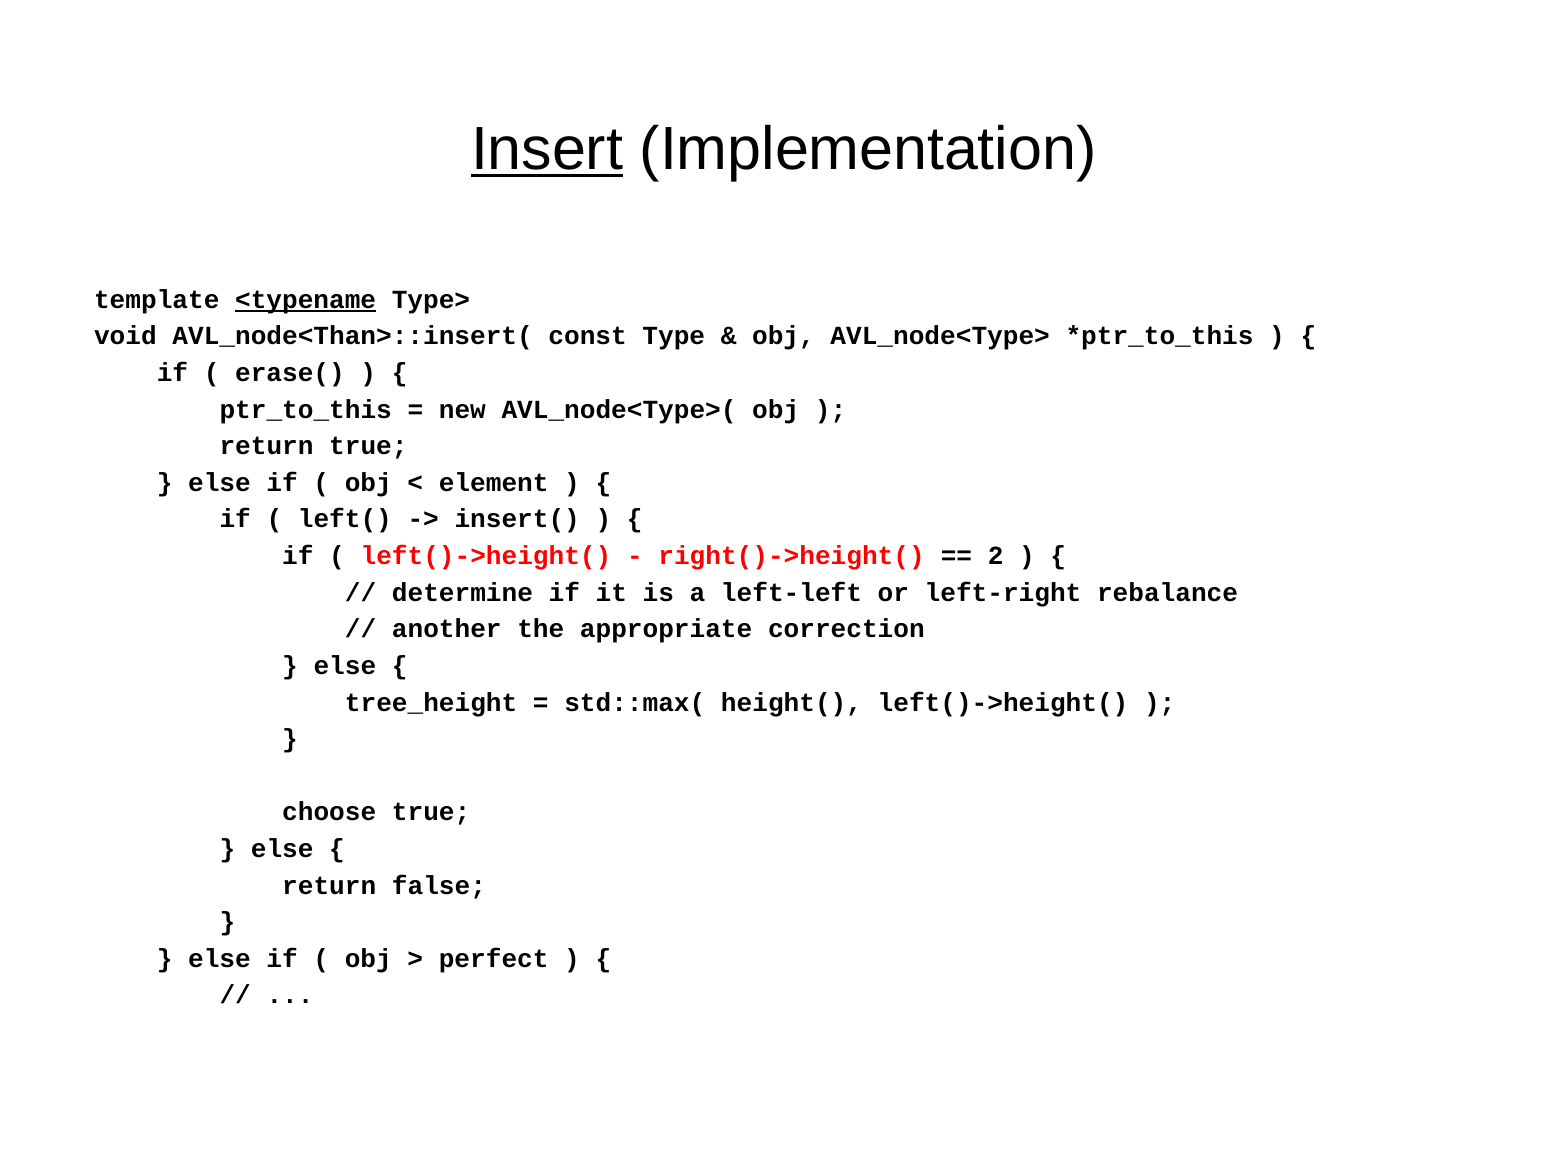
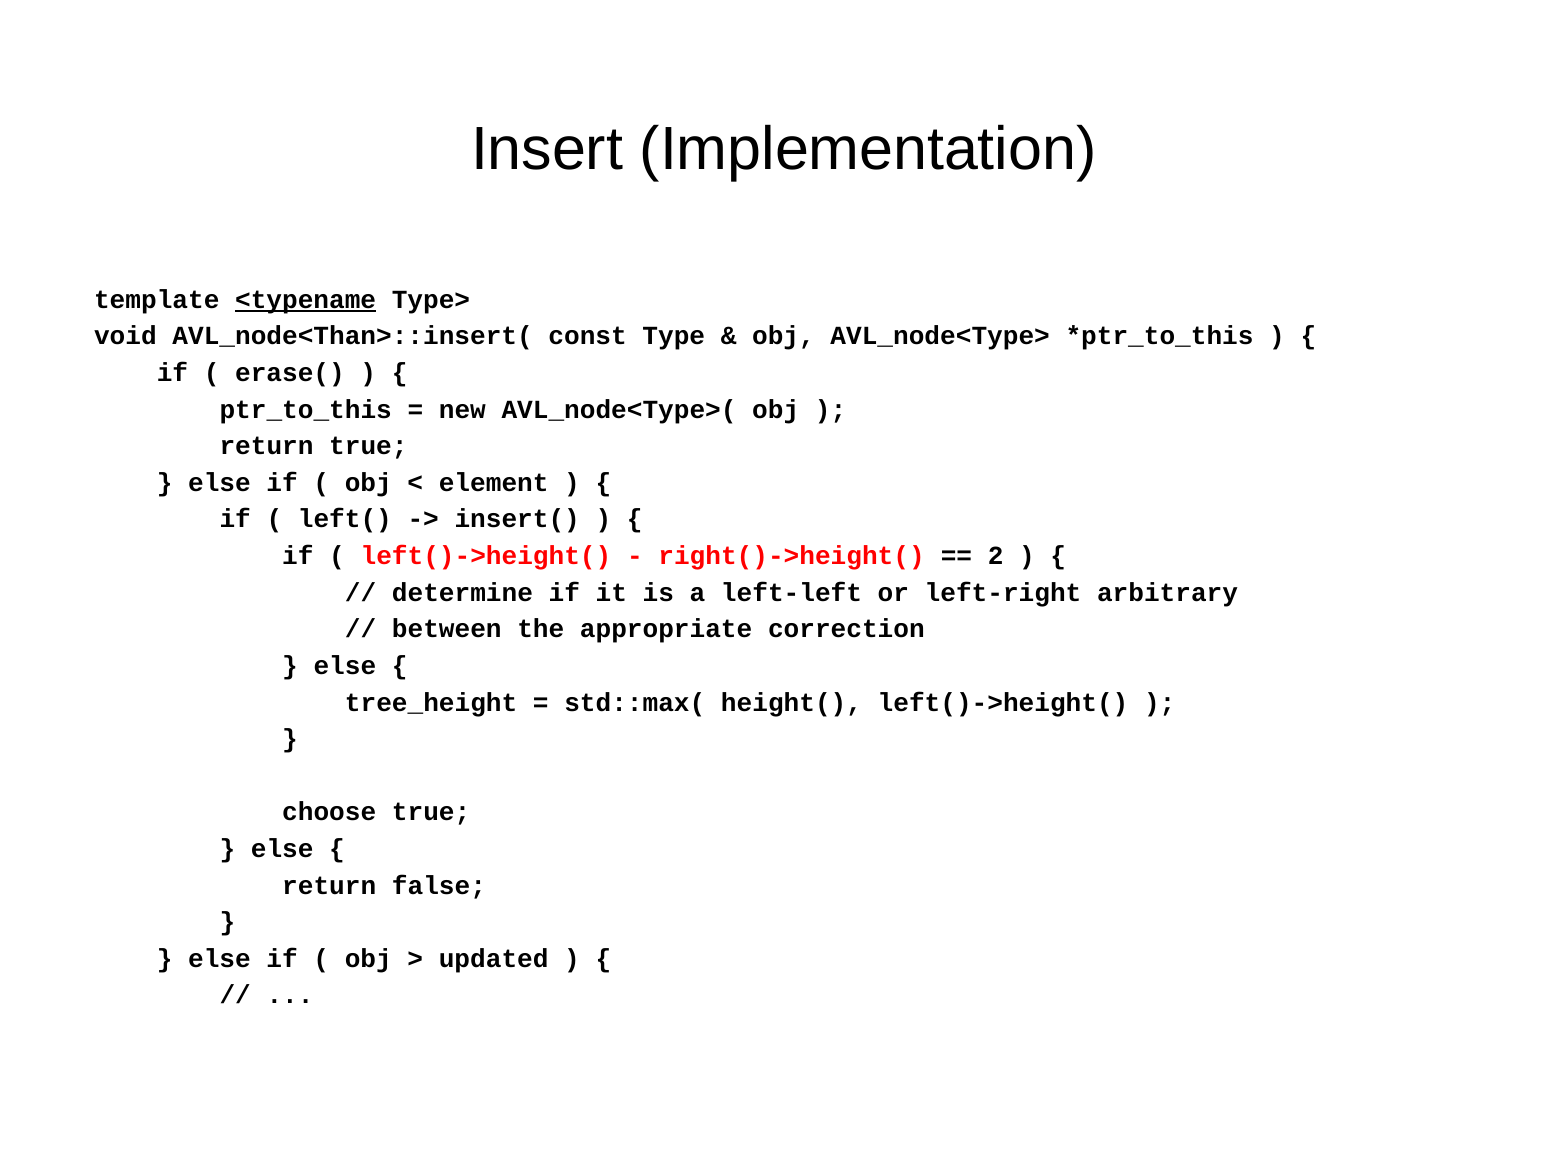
Insert underline: present -> none (547, 149)
rebalance: rebalance -> arbitrary (1168, 593)
another: another -> between (447, 629)
perfect: perfect -> updated (494, 959)
